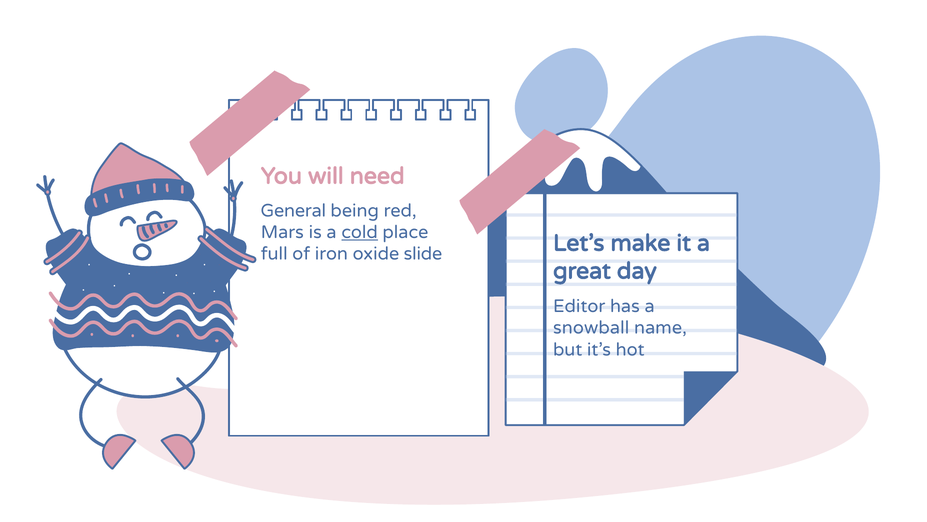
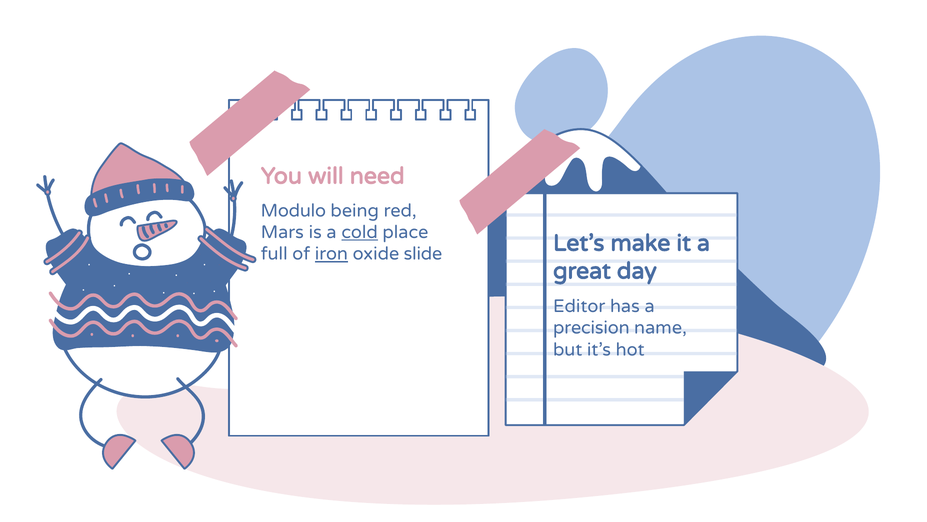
General: General -> Modulo (293, 210)
iron underline: none -> present (331, 254)
snowball: snowball -> precision (591, 328)
